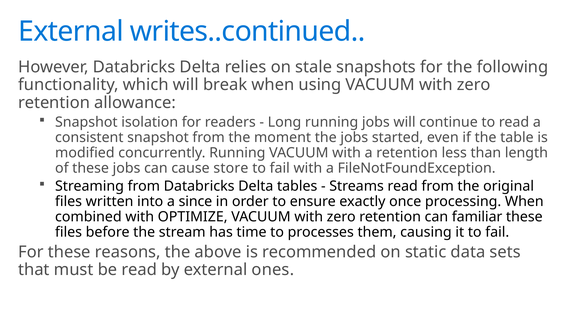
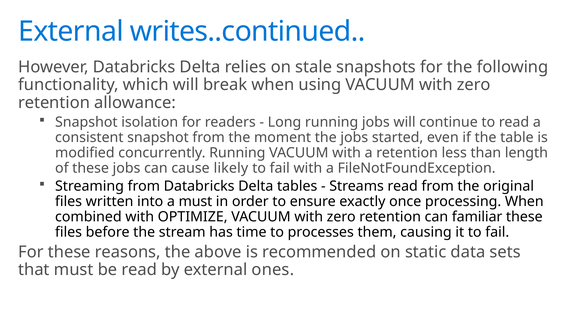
store: store -> likely (231, 168)
a since: since -> must (195, 202)
